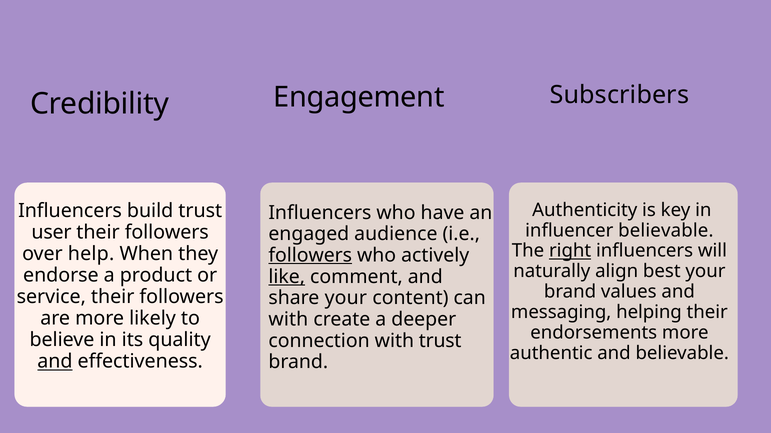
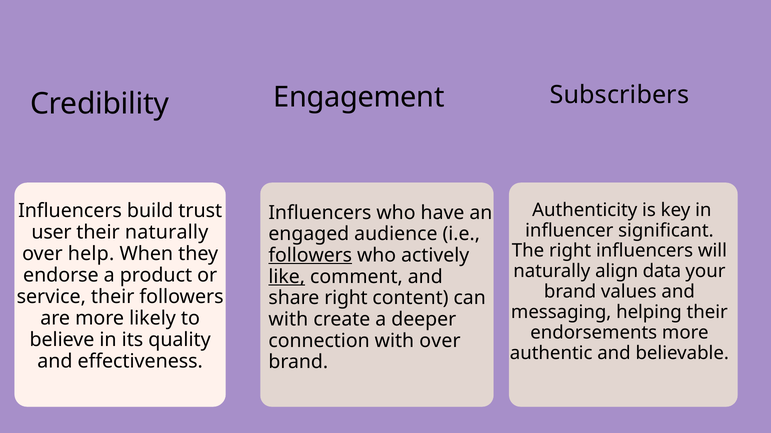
influencer believable: believable -> significant (666, 231)
followers: followers -> naturally (167, 232)
right underline: present -> none (570, 251)
best: best -> data (662, 272)
share your: your -> right (346, 298)
with trust: trust -> over (440, 341)
and underline: present -> none (55, 362)
